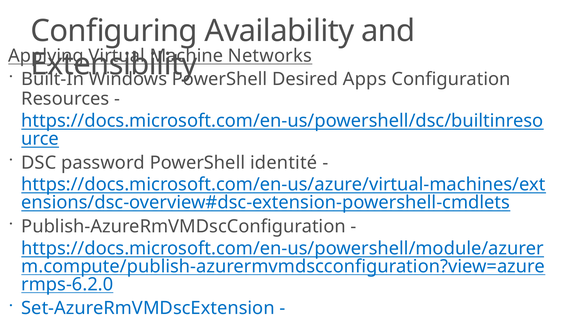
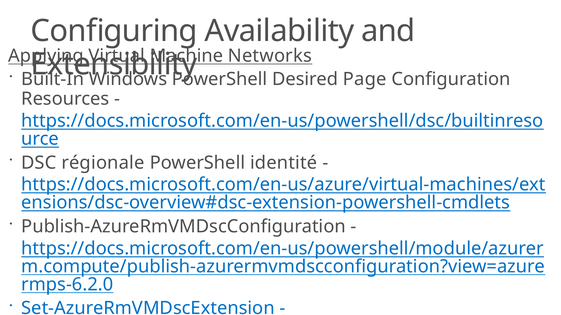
Apps: Apps -> Page (365, 79)
password: password -> régionale (103, 163)
